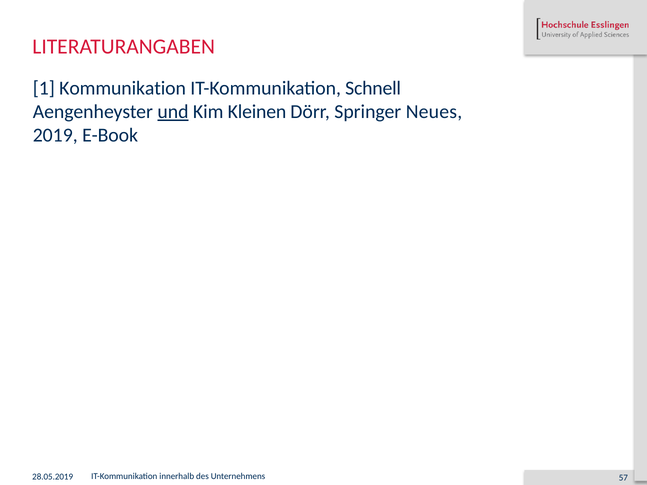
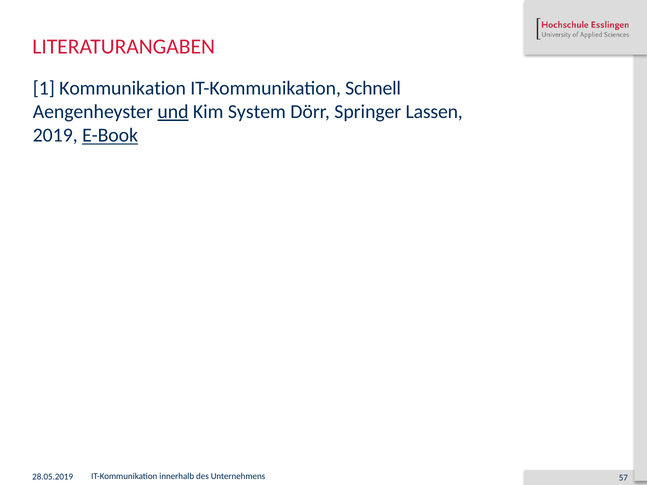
Kleinen: Kleinen -> System (257, 112)
Neues: Neues -> Lassen (434, 112)
E-Book underline: none -> present (110, 136)
